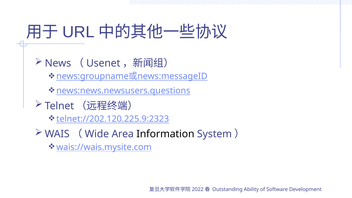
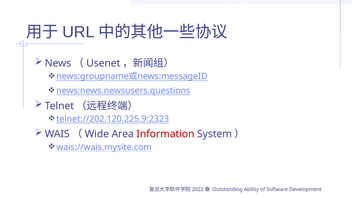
Information colour: black -> red (165, 134)
